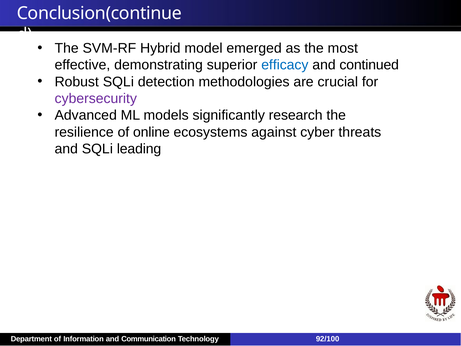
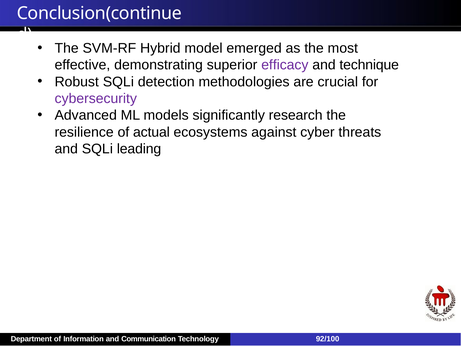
efficacy colour: blue -> purple (285, 65)
continued: continued -> technique (369, 65)
online: online -> actual (151, 132)
